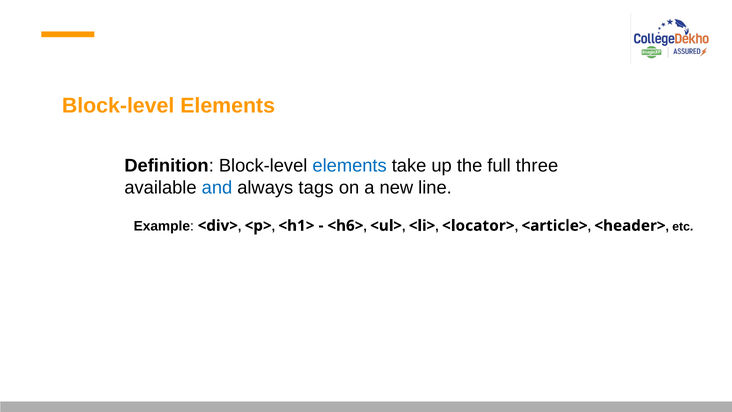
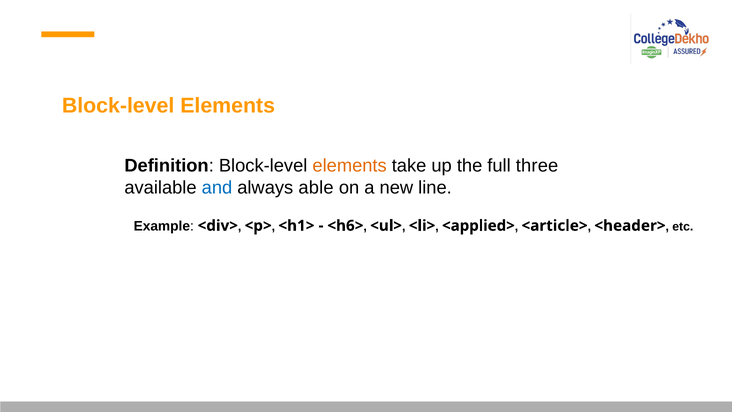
elements colour: blue -> orange (350, 166)
tags: tags -> able (316, 188)
<locator>: <locator> -> <applied> (478, 226)
